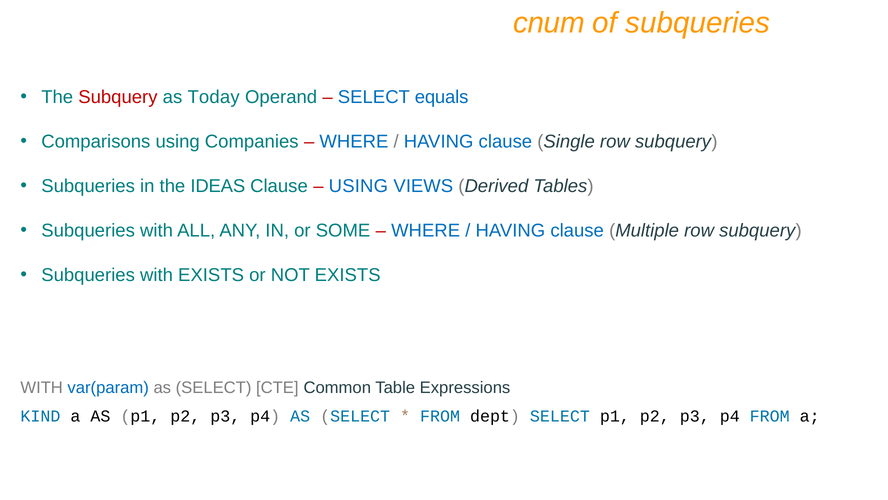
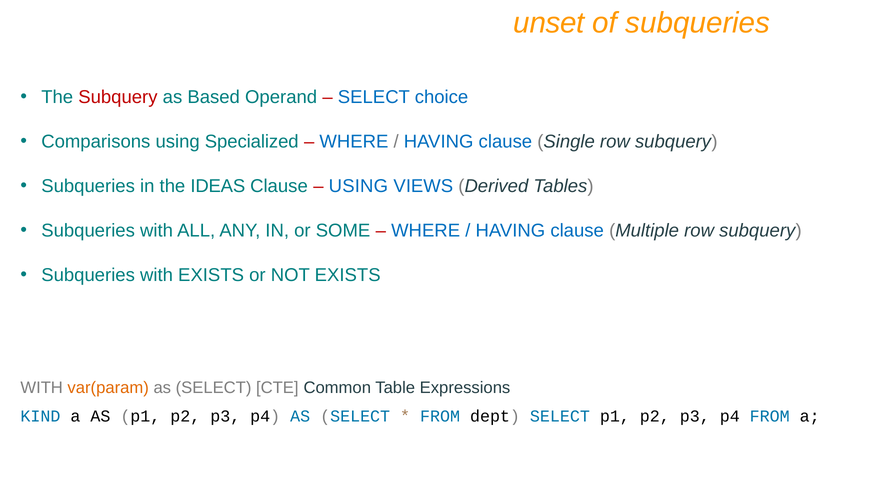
cnum: cnum -> unset (549, 23)
Today: Today -> Based (214, 97)
equals: equals -> choice (442, 97)
Companies: Companies -> Specialized (252, 141)
var(param colour: blue -> orange (108, 387)
